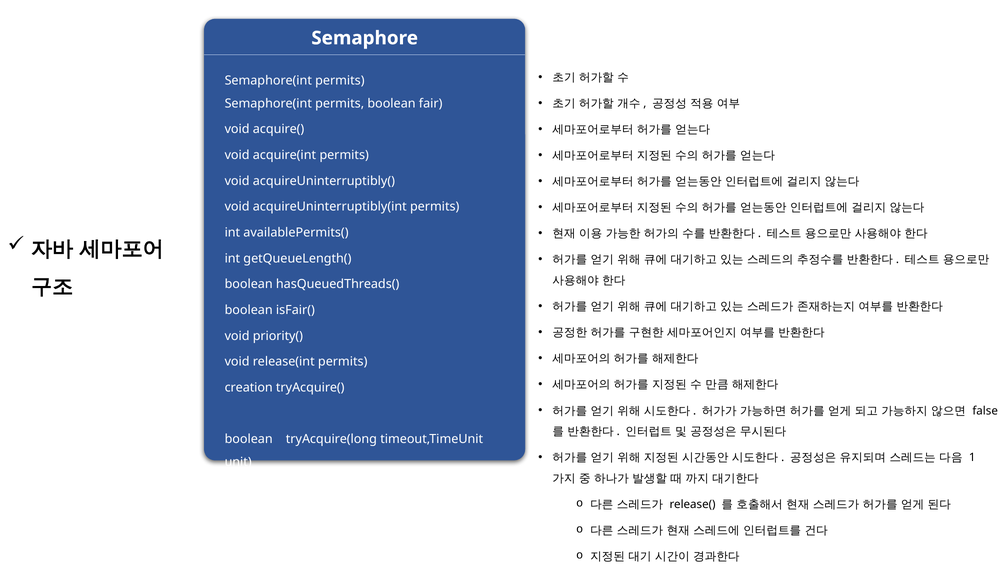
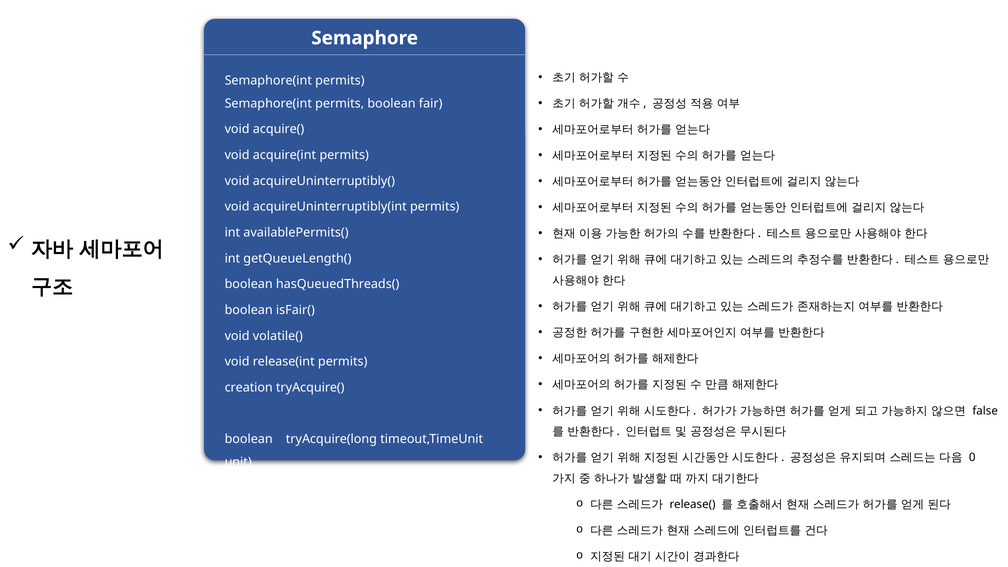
priority(: priority( -> volatile( (278, 336)
1: 1 -> 0 (972, 458)
